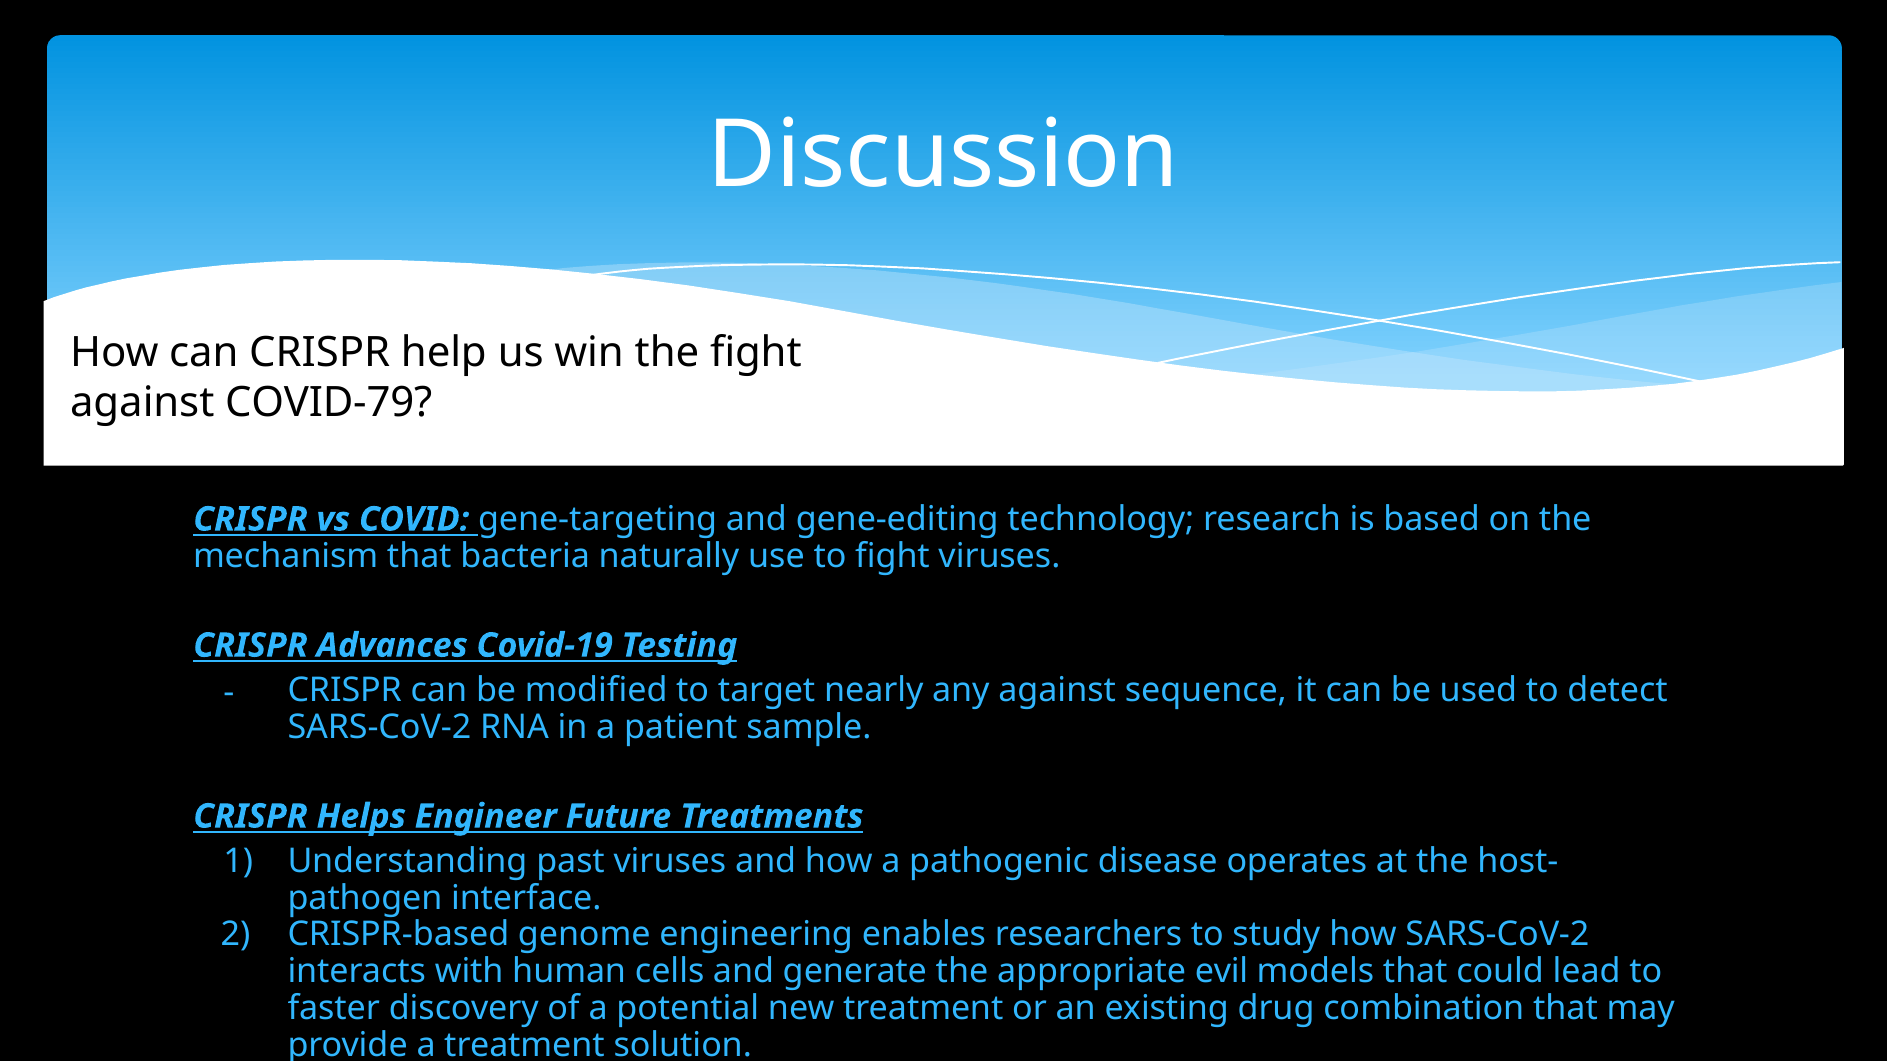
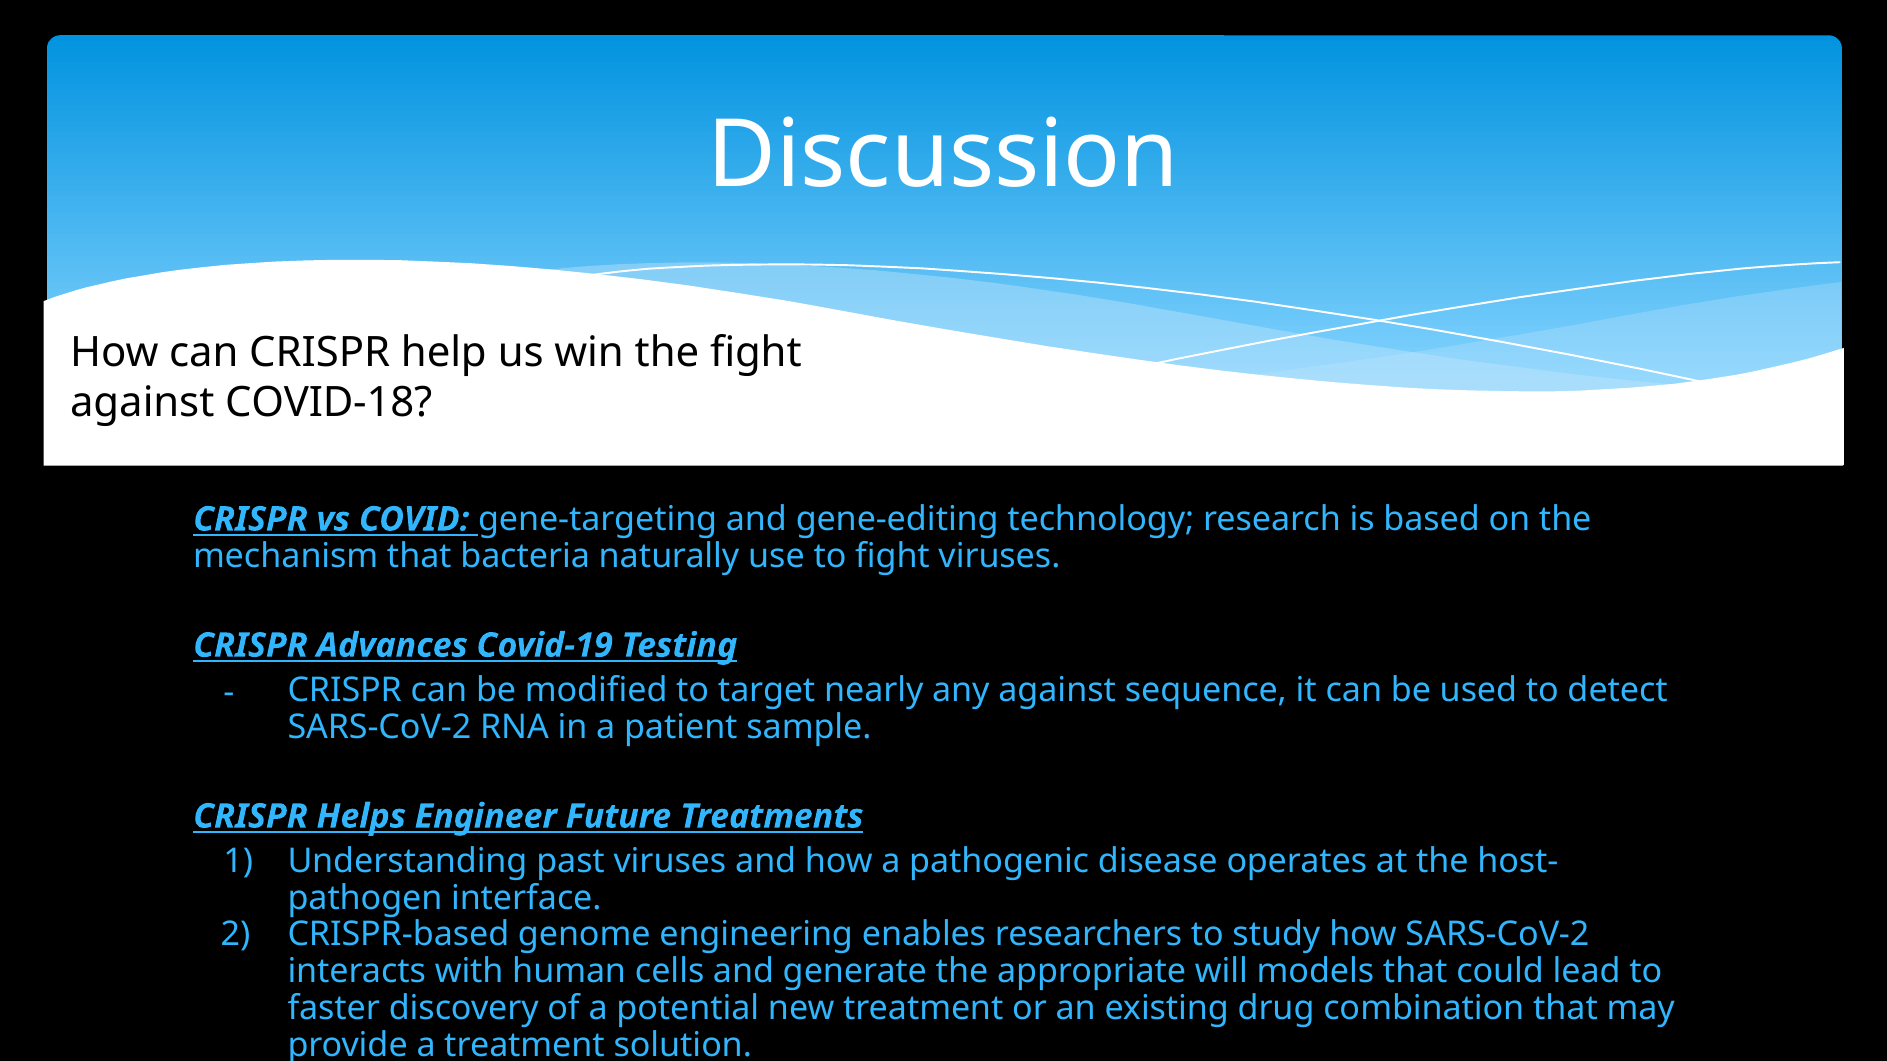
COVID-79: COVID-79 -> COVID-18 (329, 403)
evil: evil -> will (1221, 972)
